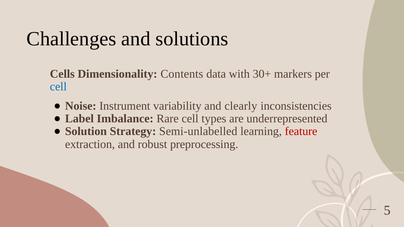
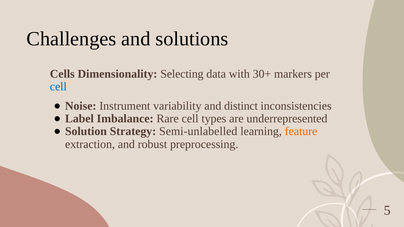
Contents: Contents -> Selecting (182, 74)
clearly: clearly -> distinct (241, 106)
feature colour: red -> orange (301, 132)
